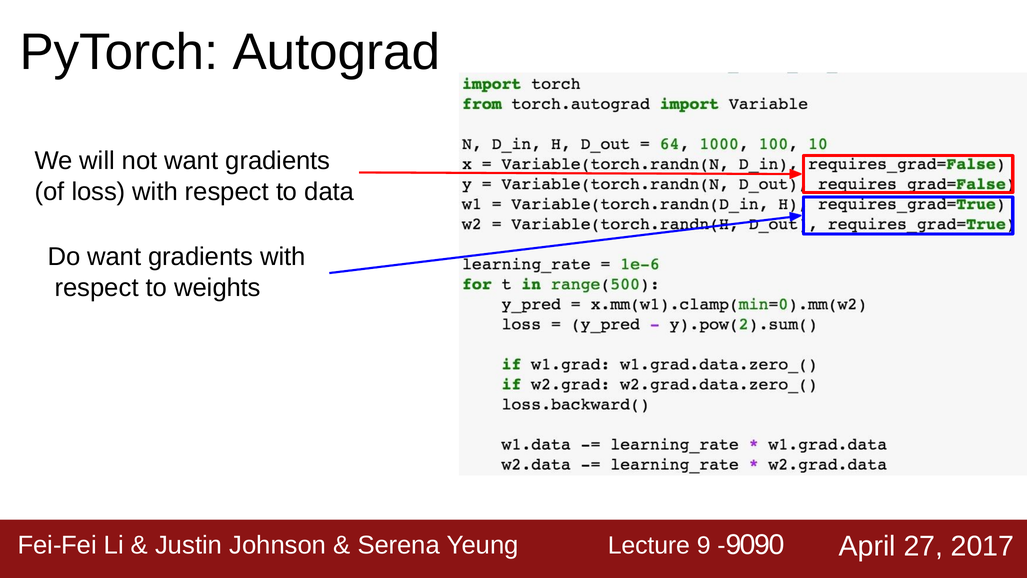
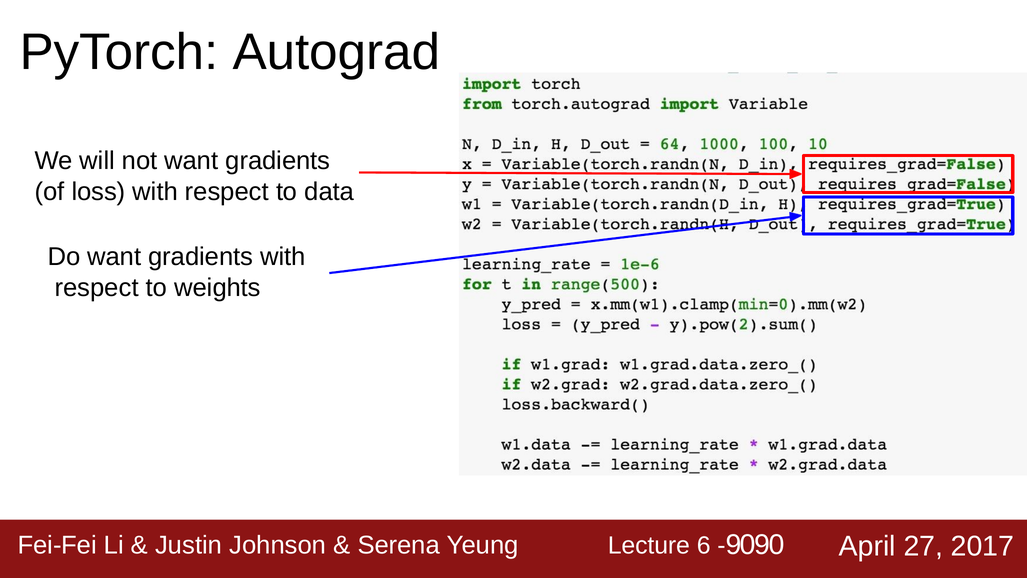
9: 9 -> 6 (704, 545)
